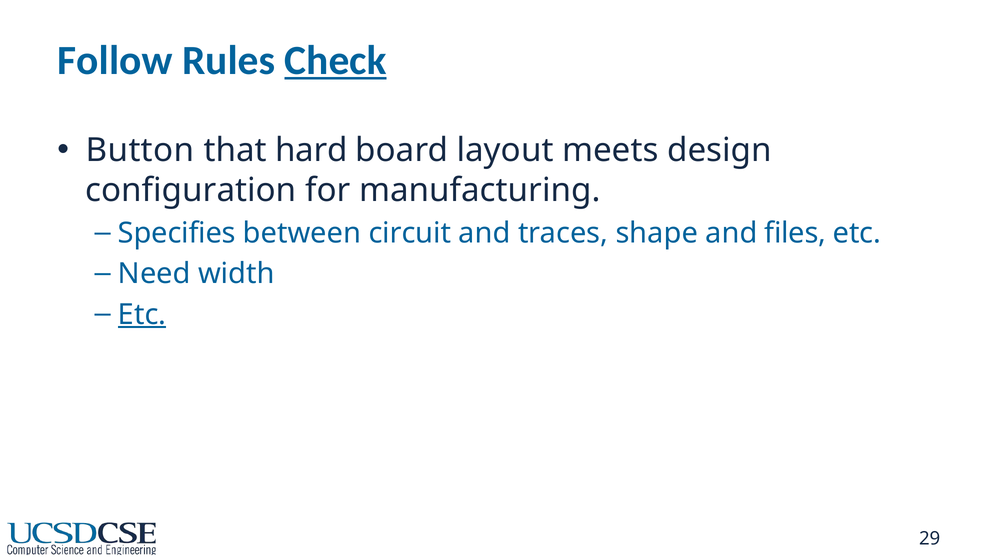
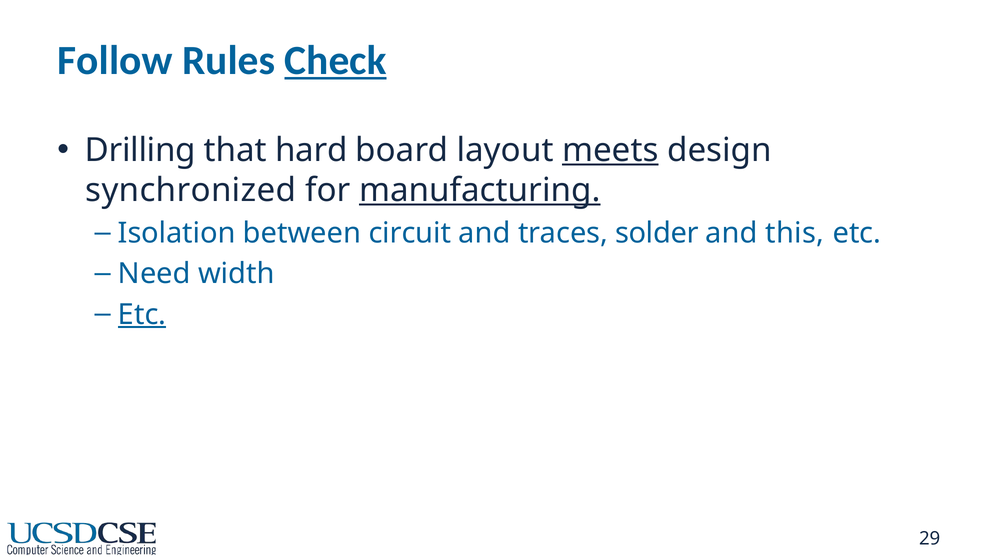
Button: Button -> Drilling (140, 150)
meets underline: none -> present (610, 150)
configuration: configuration -> synchronized (191, 190)
manufacturing underline: none -> present (480, 190)
Specifies: Specifies -> Isolation (177, 233)
shape: shape -> solder (657, 233)
files: files -> this (795, 233)
